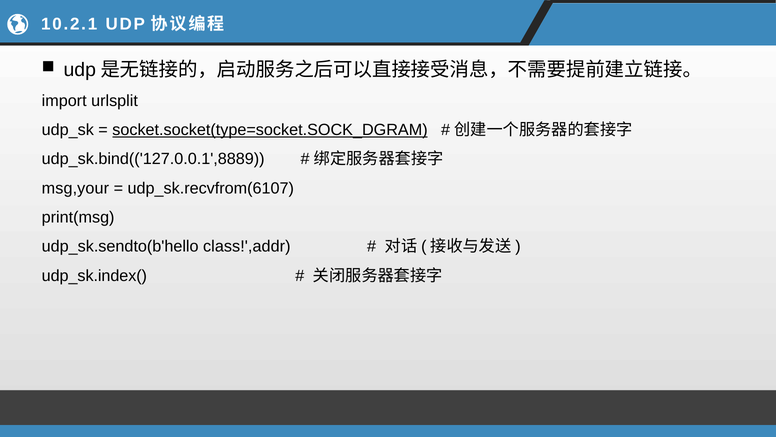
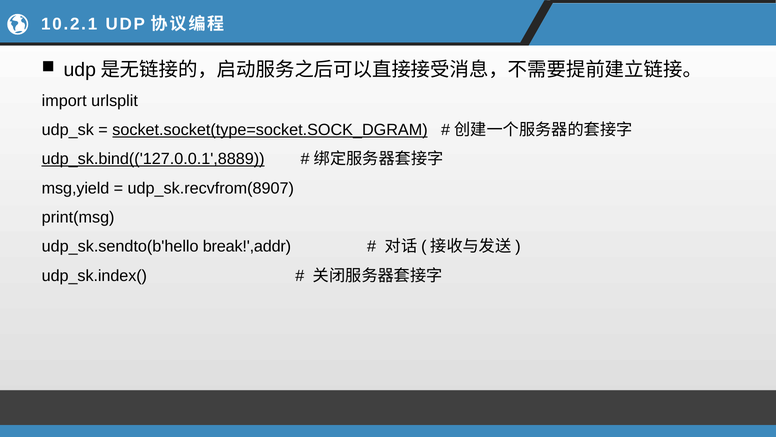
udp_sk.bind(('127.0.0.1',8889 underline: none -> present (153, 159)
msg,your: msg,your -> msg,yield (76, 188)
udp_sk.recvfrom(6107: udp_sk.recvfrom(6107 -> udp_sk.recvfrom(8907 (211, 188)
class!',addr: class!',addr -> break!',addr (247, 246)
